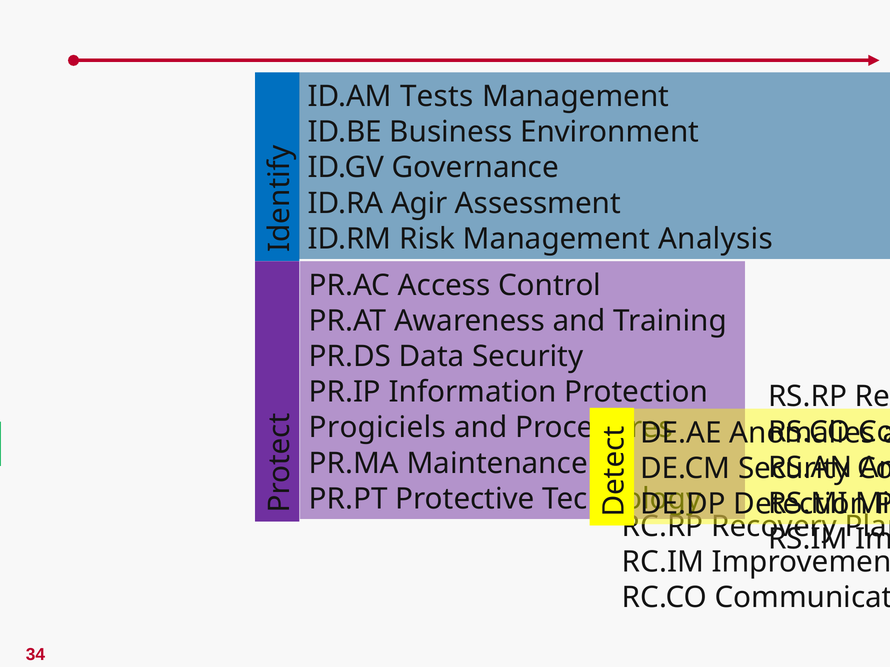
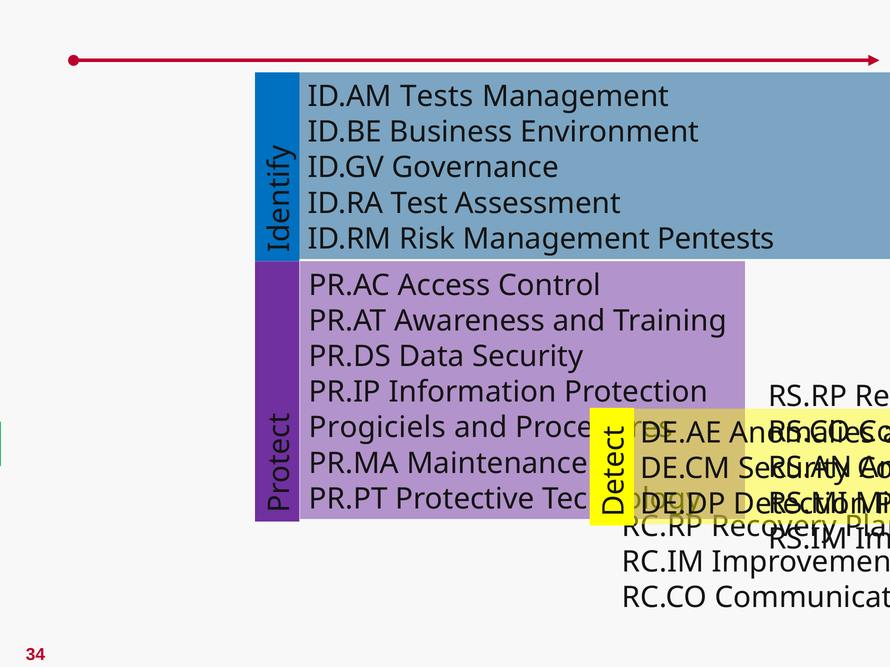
Agir: Agir -> Test (419, 203)
Management Analysis: Analysis -> Pentests (716, 239)
